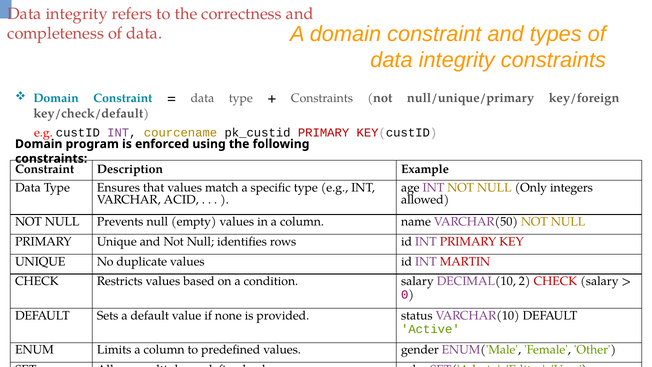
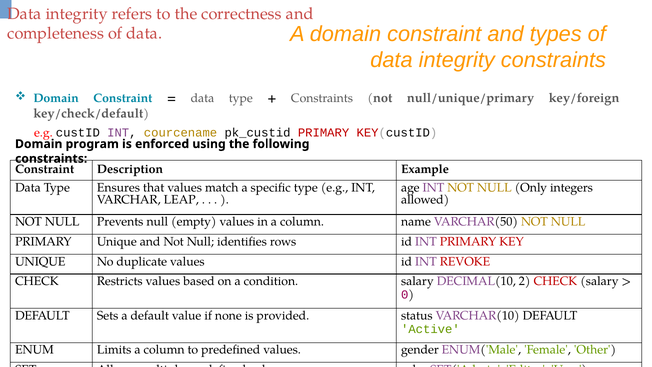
ACID: ACID -> LEAP (181, 200)
MARTIN: MARTIN -> REVOKE (465, 261)
